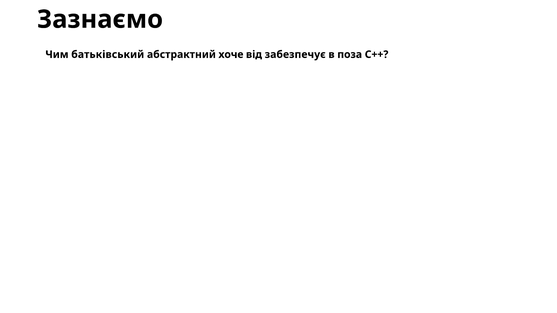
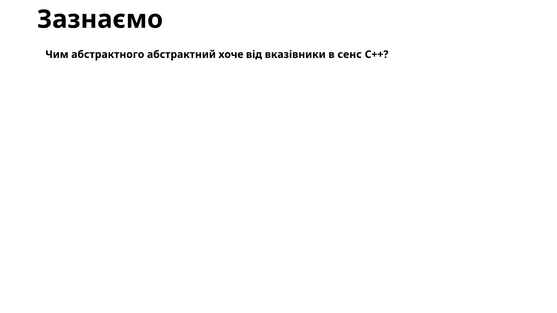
батьківський: батьківський -> абстрактного (108, 55)
забезпечує: забезпечує -> вказівники (295, 55)
поза: поза -> сенс (350, 55)
